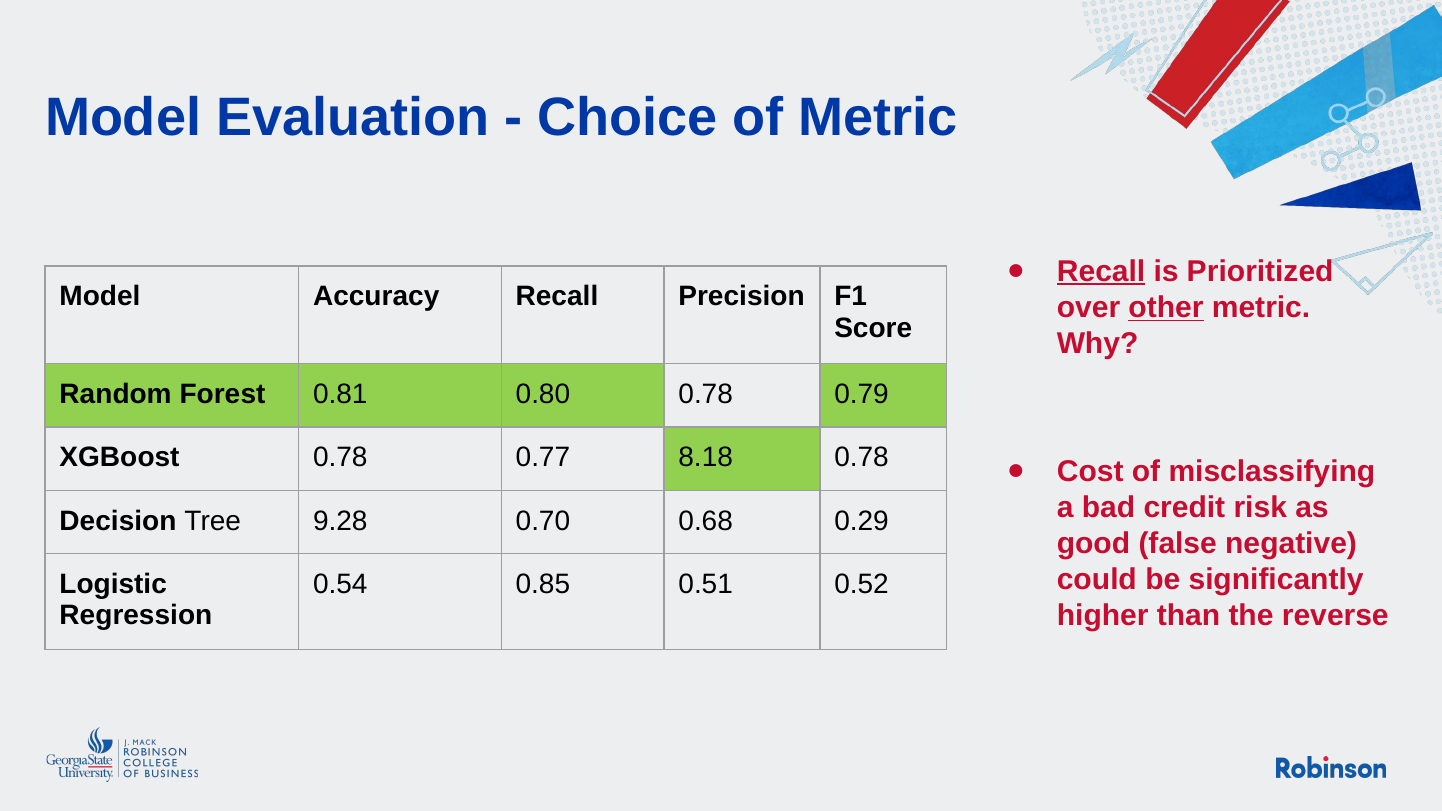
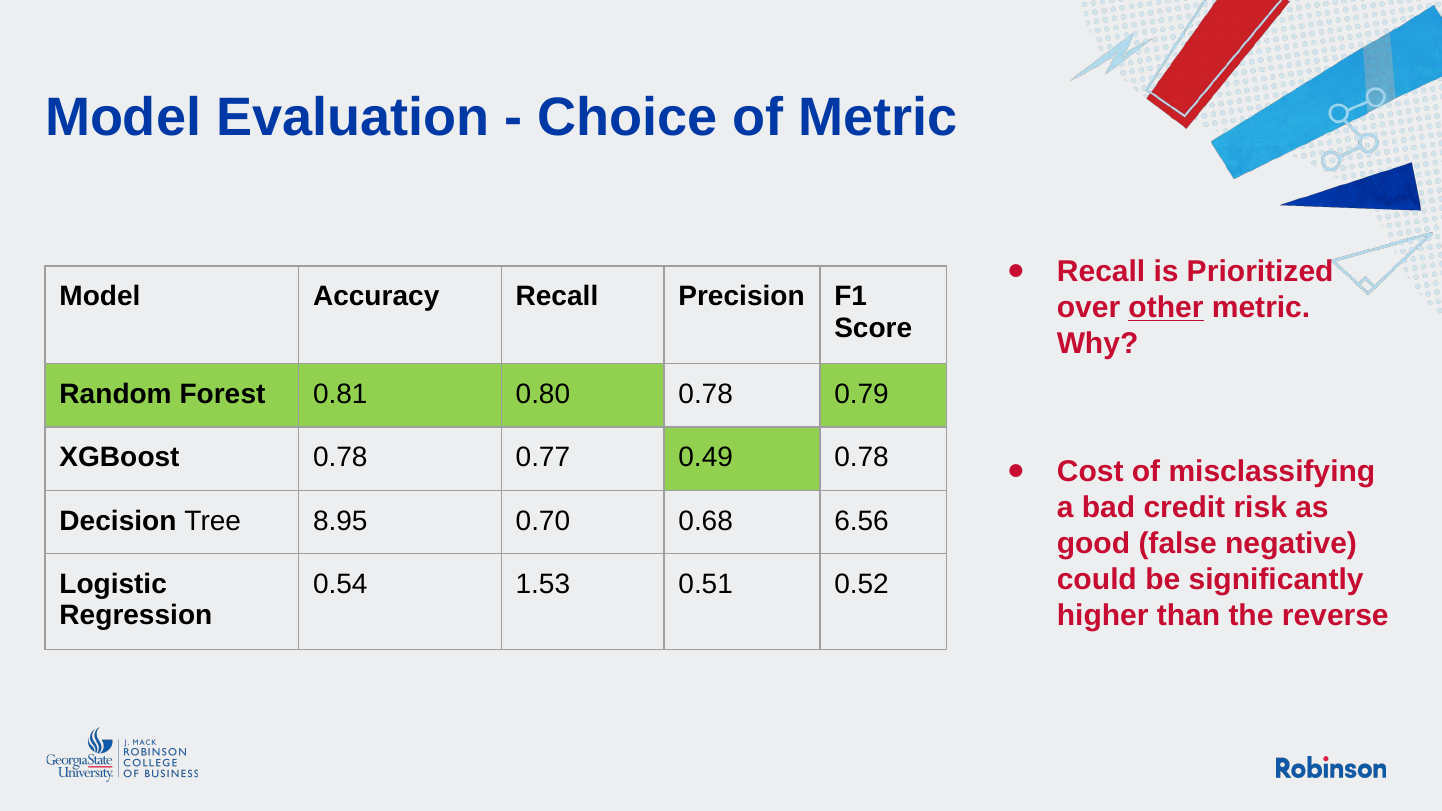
Recall underline: present -> none (1101, 272)
8.18: 8.18 -> 0.49 (706, 458)
9.28: 9.28 -> 8.95 (340, 521)
0.29: 0.29 -> 6.56 (862, 521)
0.85: 0.85 -> 1.53 (543, 584)
